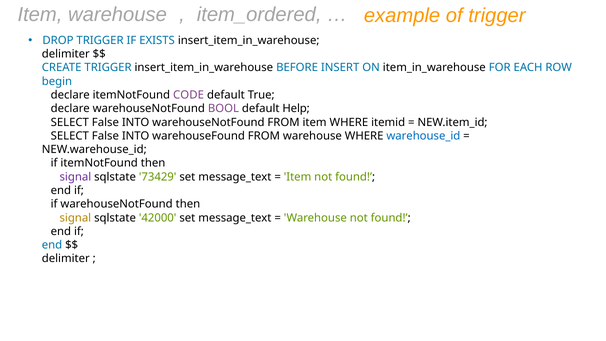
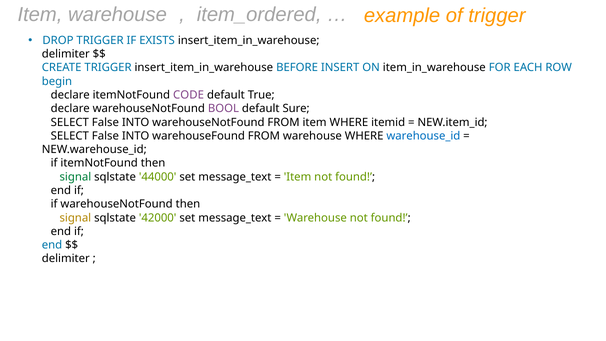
Help: Help -> Sure (296, 109)
signal colour: purple -> green (75, 177)
73429: 73429 -> 44000 (158, 177)
